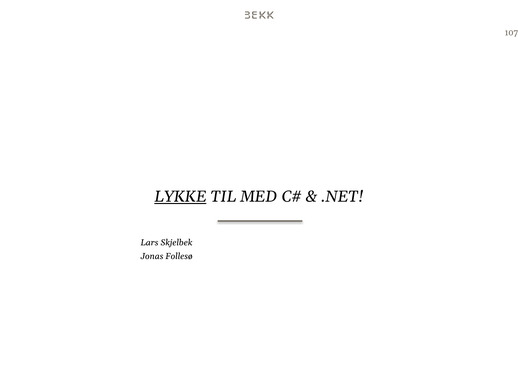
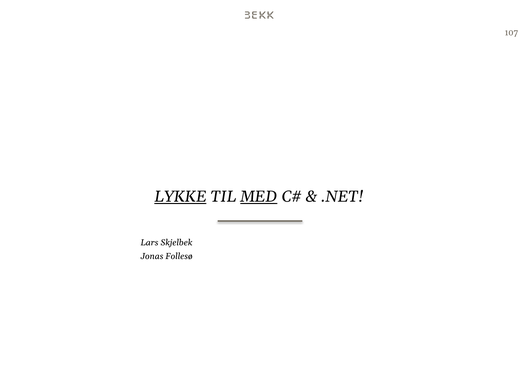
MED underline: none -> present (259, 197)
